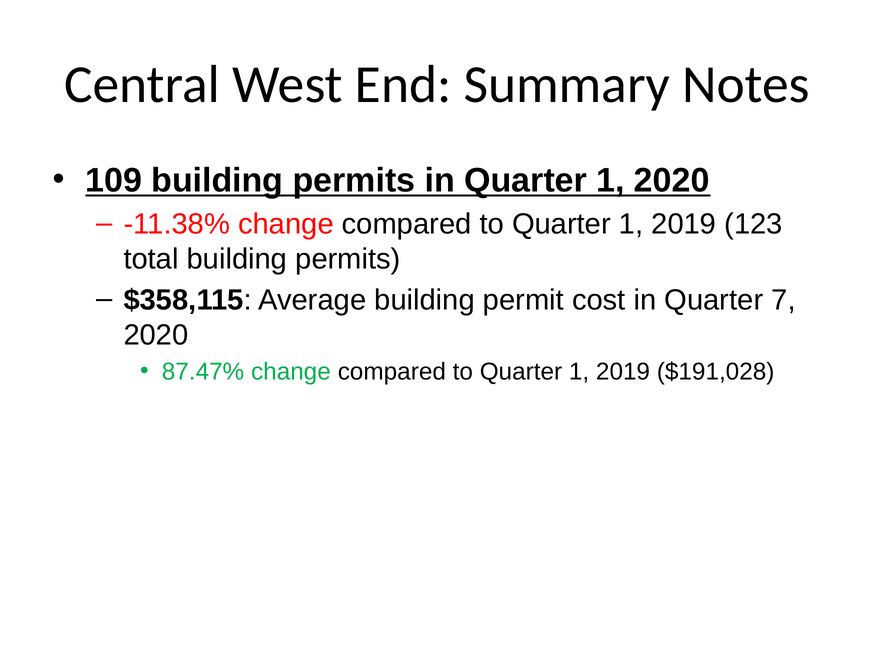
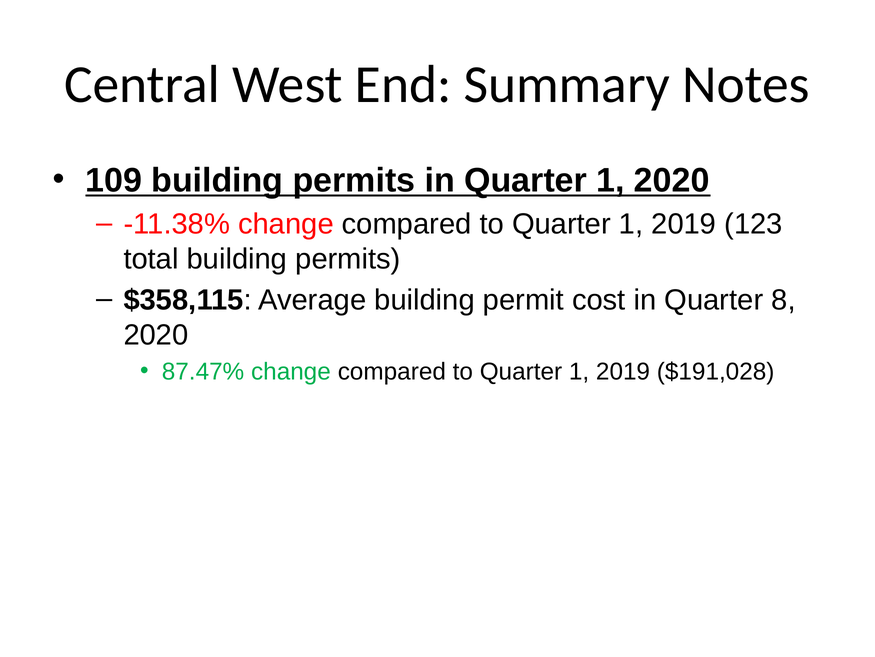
7: 7 -> 8 (783, 300)
